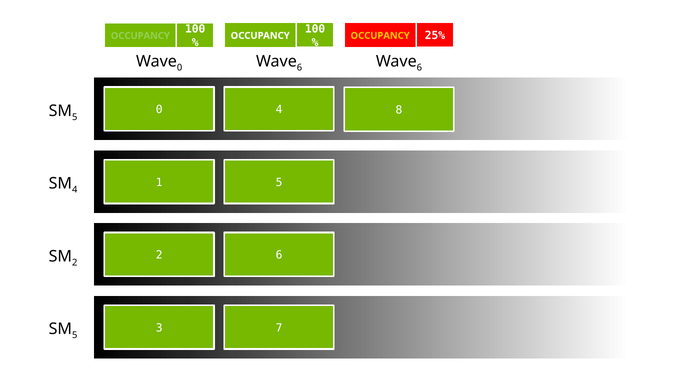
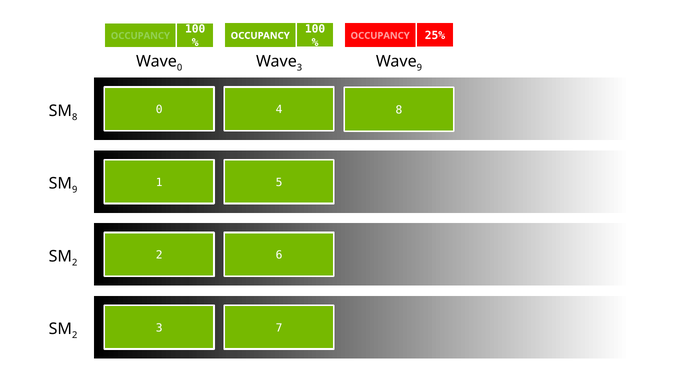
OCCUPANCY colour: yellow -> pink (380, 36)
6: 6 -> 3 (299, 68)
6: 6 -> 9 (419, 68)
5: 5 -> 8 (75, 117)
4: 4 -> 9 (75, 190)
5: 5 -> 2 (75, 335)
